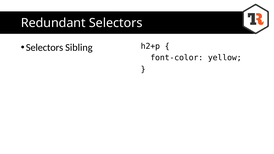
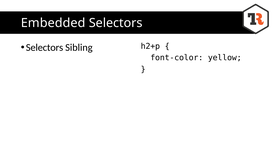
Redundant: Redundant -> Embedded (53, 23)
